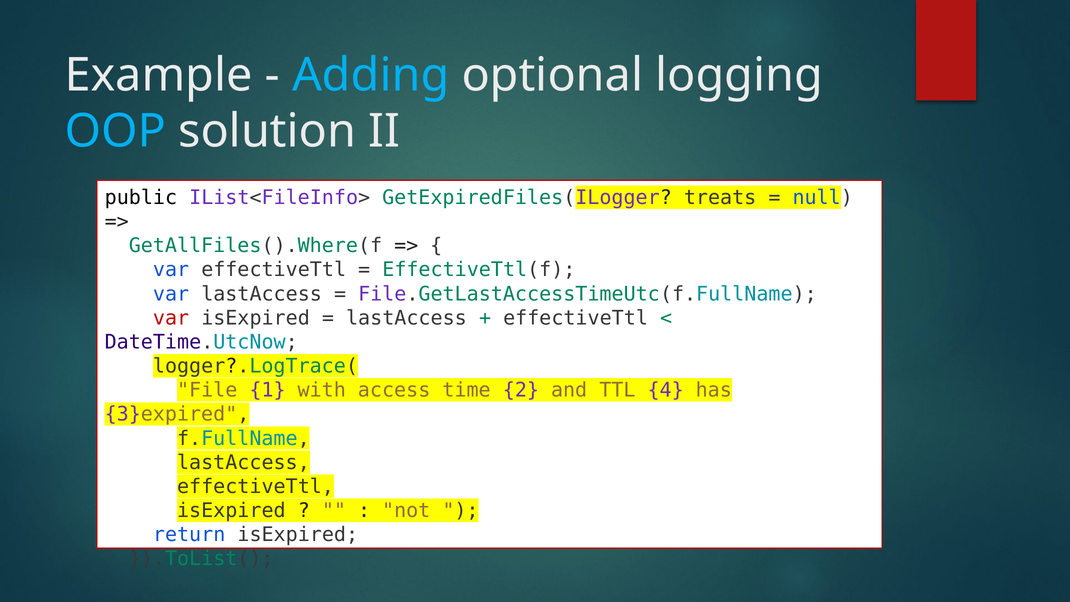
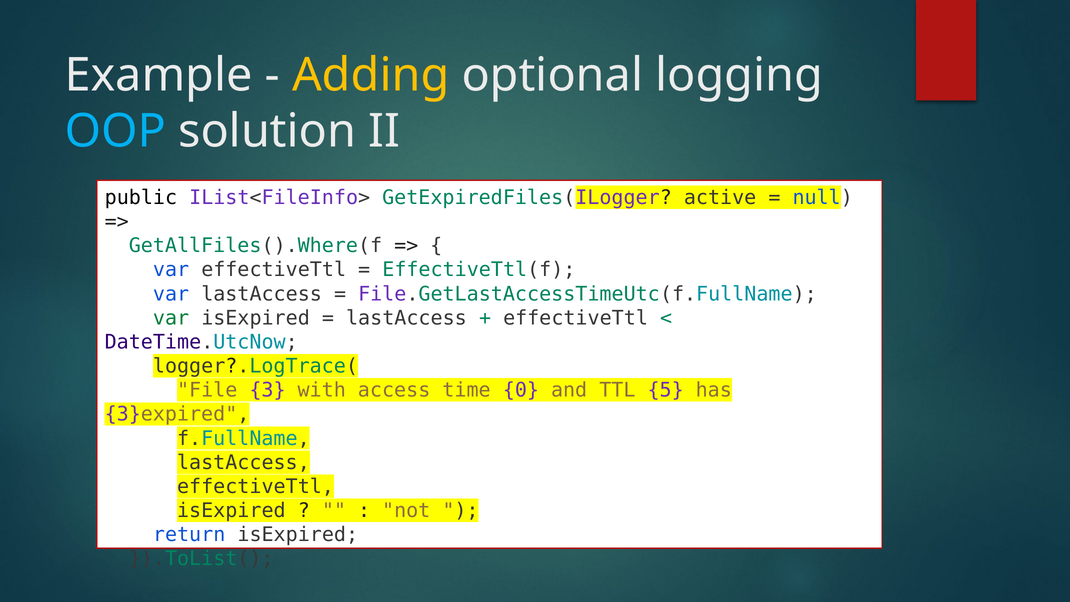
Adding colour: light blue -> yellow (371, 75)
treats: treats -> active (720, 198)
var colour: red -> green (171, 318)
1: 1 -> 3 (267, 390)
2: 2 -> 0 (521, 390)
4: 4 -> 5 (666, 390)
